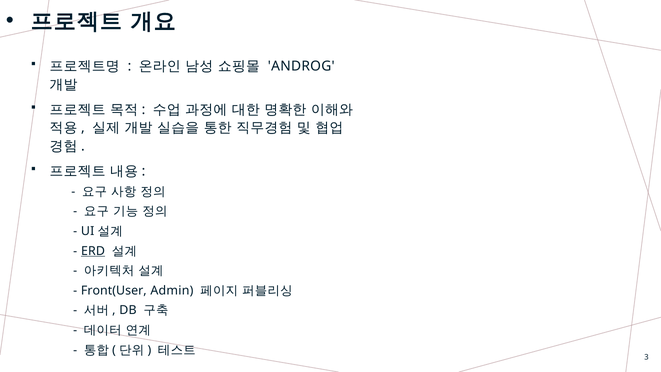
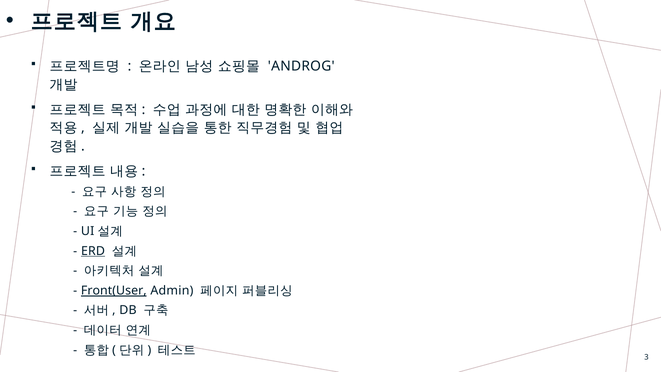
Front(User underline: none -> present (114, 290)
